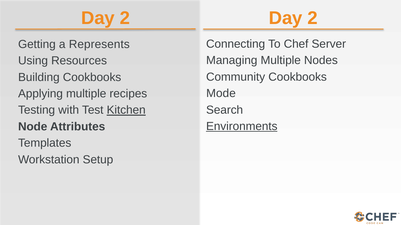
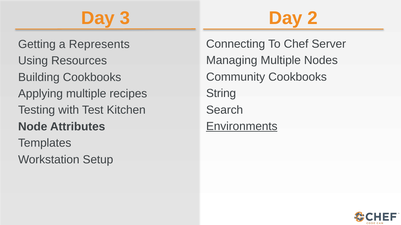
2: 2 -> 3 (125, 18)
Mode: Mode -> String (221, 94)
Kitchen underline: present -> none (126, 110)
